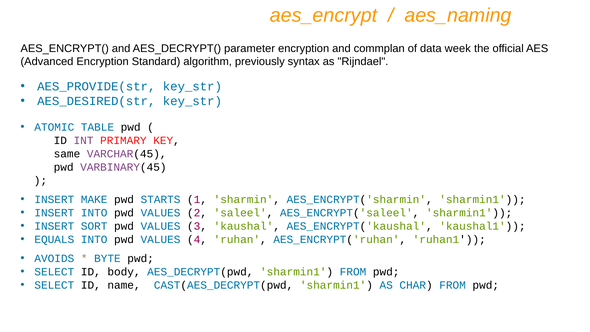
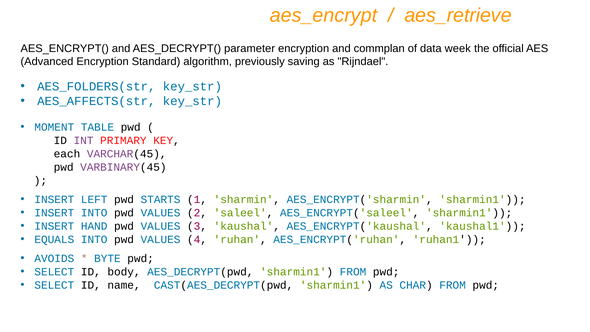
aes_naming: aes_naming -> aes_retrieve (458, 15)
syntax: syntax -> saving (304, 62)
AES_PROVIDE(str: AES_PROVIDE(str -> AES_FOLDERS(str (96, 86)
AES_DESIRED(str: AES_DESIRED(str -> AES_AFFECTS(str (96, 101)
ATOMIC: ATOMIC -> MOMENT (54, 127)
same: same -> each (67, 154)
MAKE: MAKE -> LEFT (94, 199)
SORT: SORT -> HAND (94, 226)
